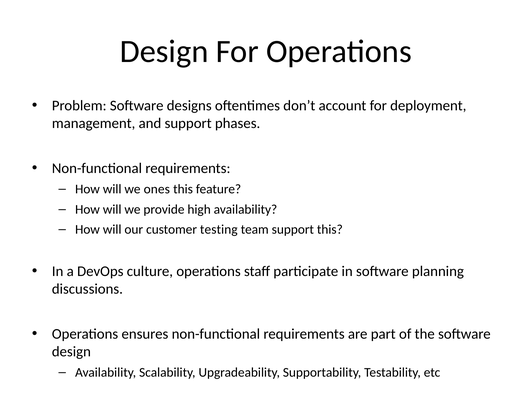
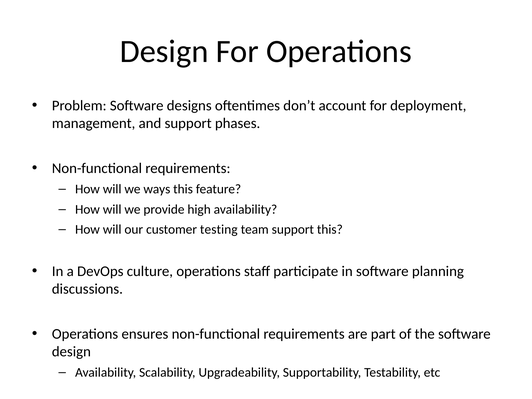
ones: ones -> ways (157, 189)
